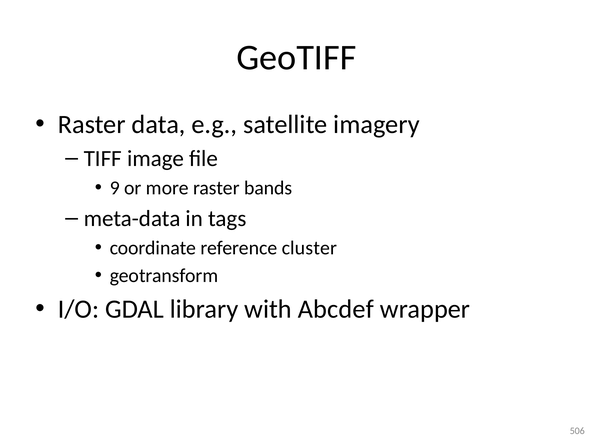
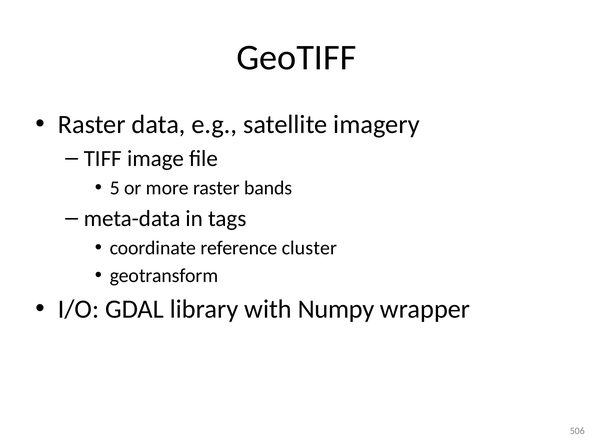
9: 9 -> 5 (115, 188)
Abcdef: Abcdef -> Numpy (336, 309)
